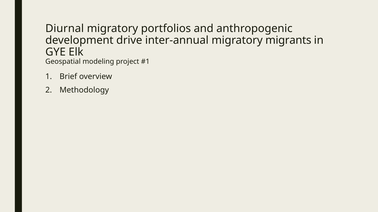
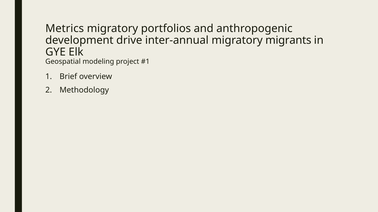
Diurnal: Diurnal -> Metrics (65, 28)
